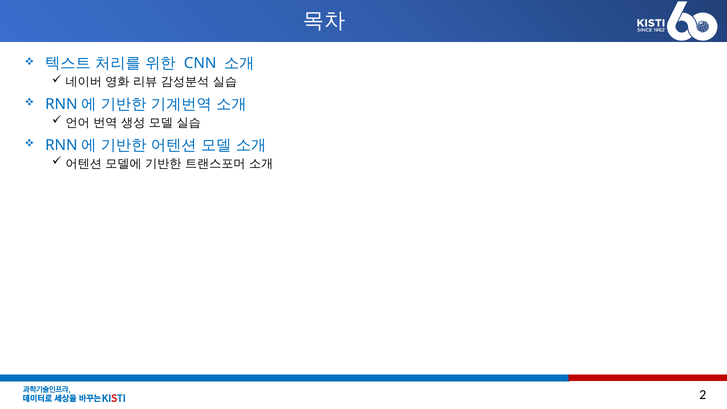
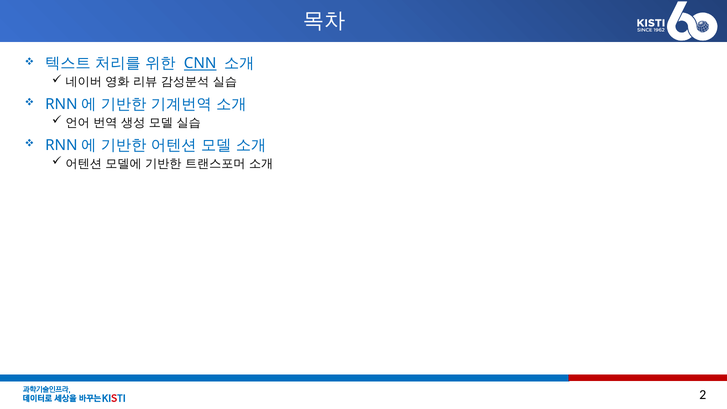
CNN underline: none -> present (200, 63)
